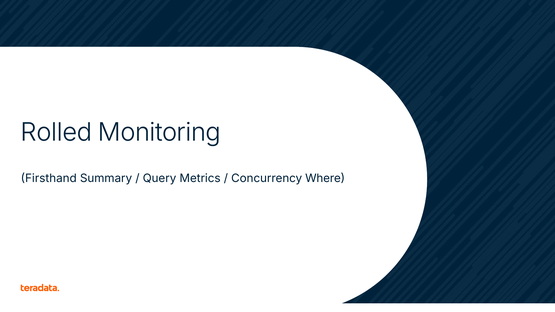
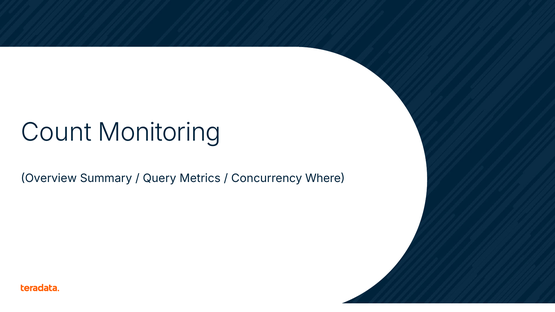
Rolled: Rolled -> Count (56, 132)
Firsthand: Firsthand -> Overview (49, 178)
